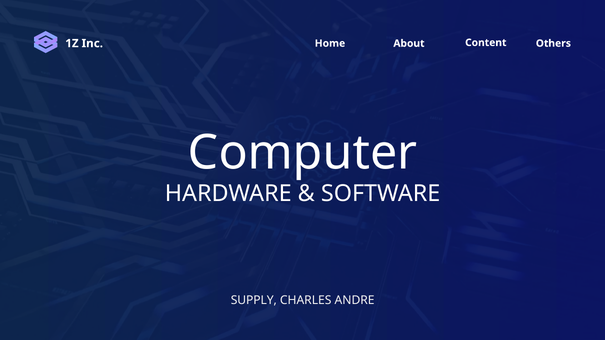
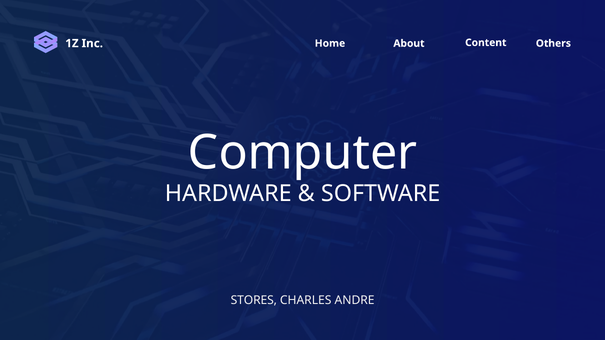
SUPPLY: SUPPLY -> STORES (254, 301)
